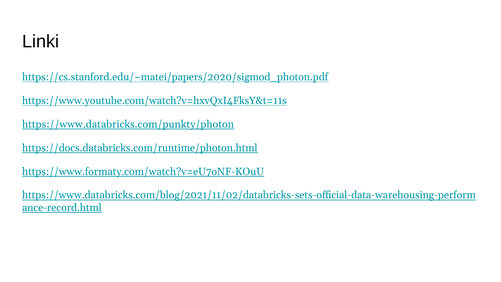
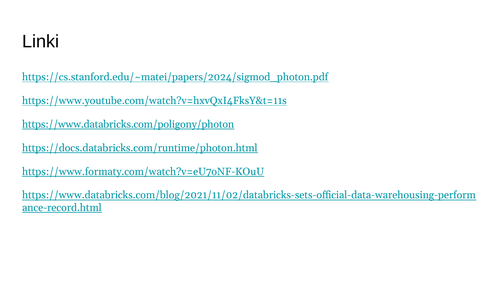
https://cs.stanford.edu/~matei/papers/2020/sigmod_photon.pdf: https://cs.stanford.edu/~matei/papers/2020/sigmod_photon.pdf -> https://cs.stanford.edu/~matei/papers/2024/sigmod_photon.pdf (175, 77)
https://www.databricks.com/punkty/photon: https://www.databricks.com/punkty/photon -> https://www.databricks.com/poligony/photon (128, 124)
